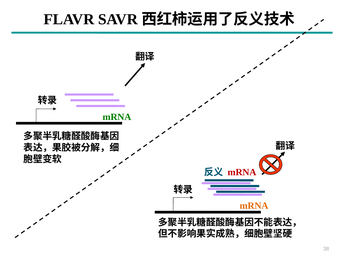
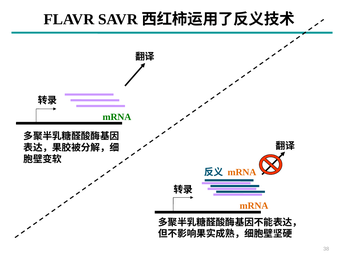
mRNA colour: red -> orange (242, 172)
